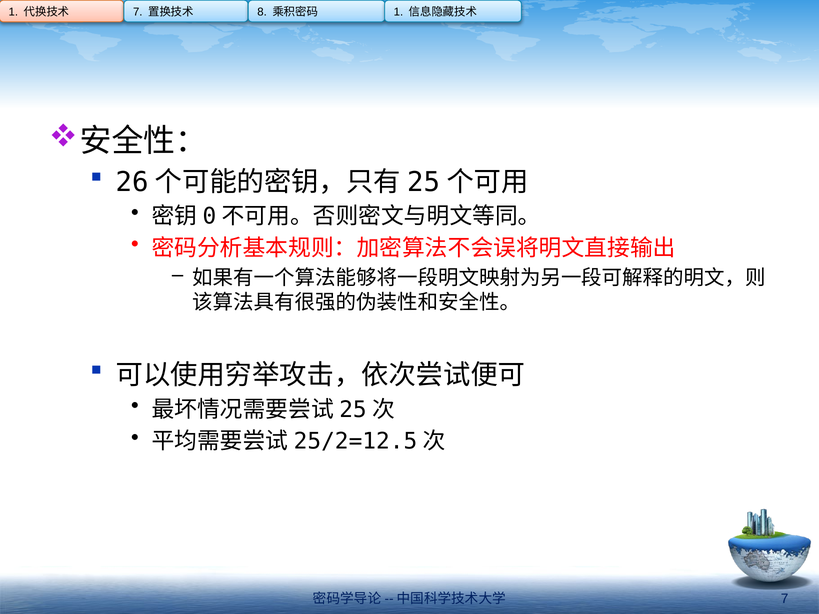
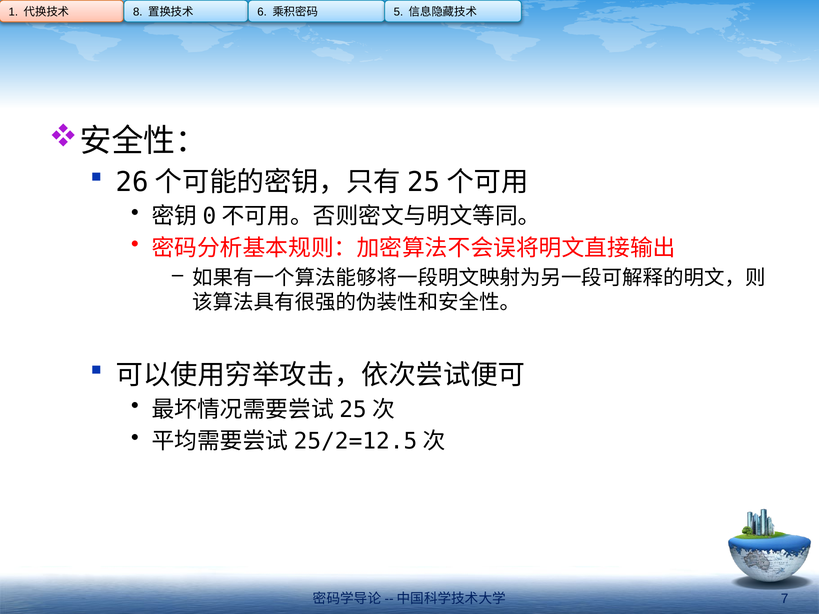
7: 7 -> 8 (138, 12)
8: 8 -> 6 (262, 12)
1: 1 -> 5 (398, 12)
